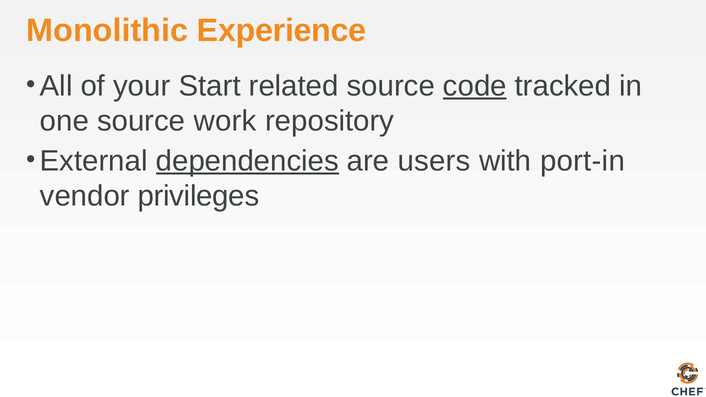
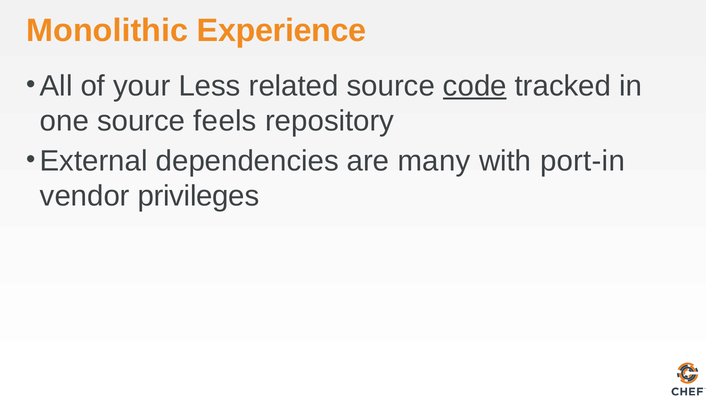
Start: Start -> Less (210, 86)
work: work -> feels (225, 121)
dependencies underline: present -> none (247, 161)
users: users -> many (434, 161)
